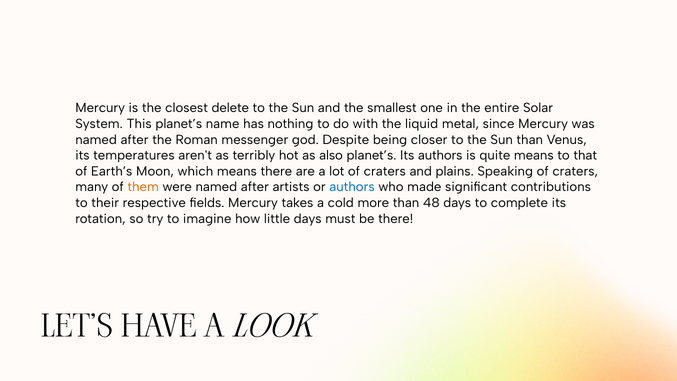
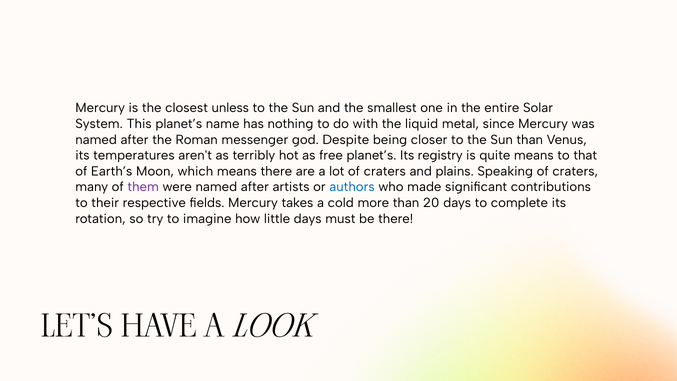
delete: delete -> unless (230, 108)
also: also -> free (331, 155)
Its authors: authors -> registry (440, 155)
them colour: orange -> purple (143, 187)
48: 48 -> 20 (431, 203)
